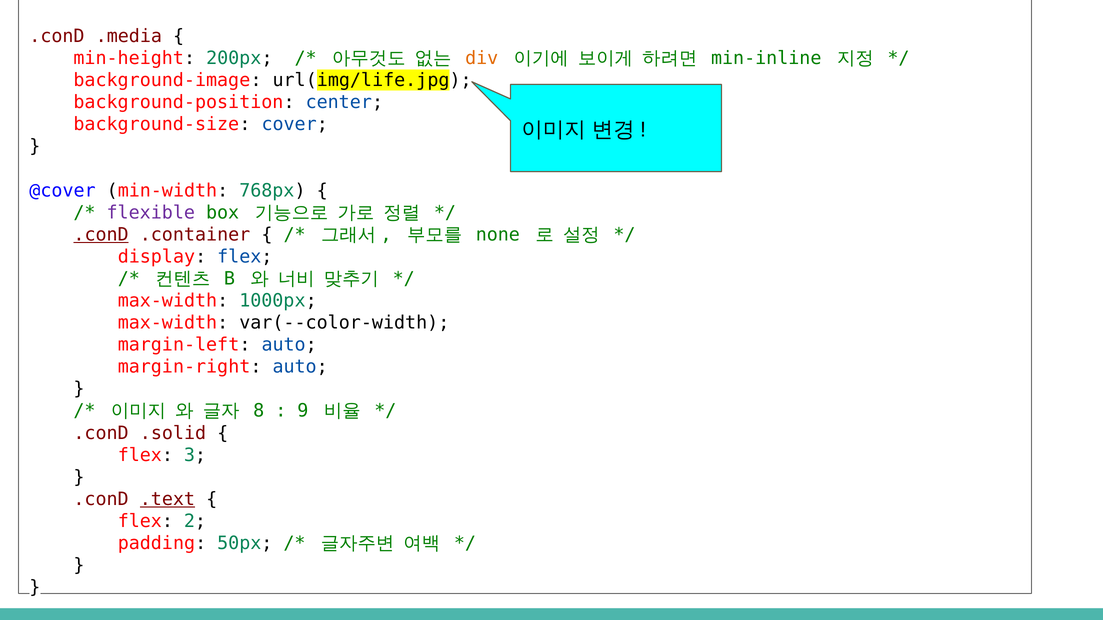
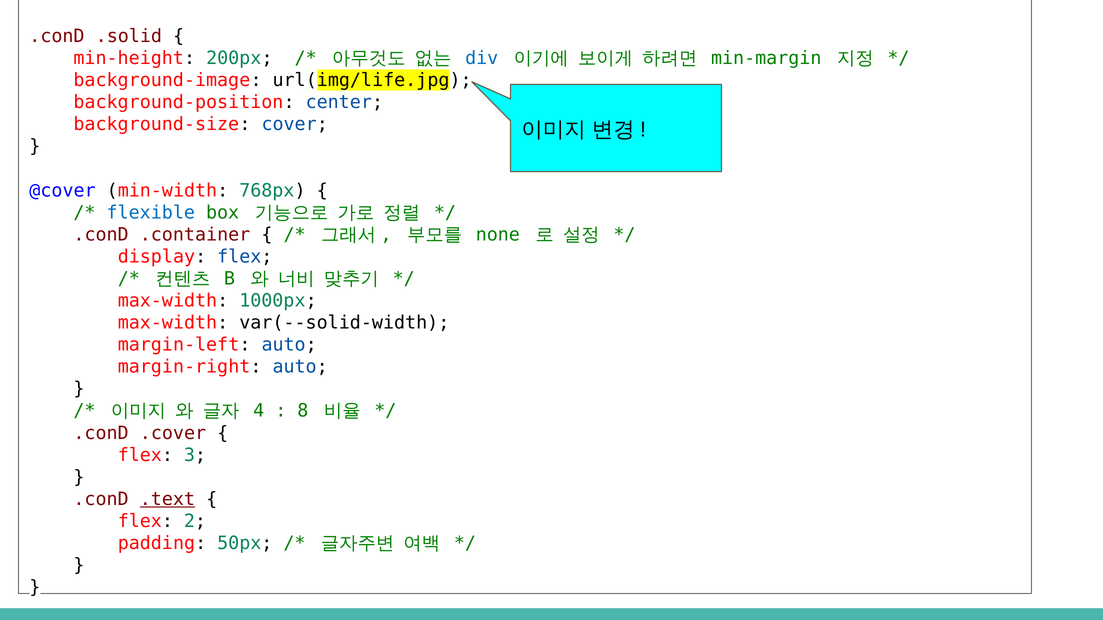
.media: .media -> .solid (129, 36)
div colour: orange -> blue (482, 58)
min-inline: min-inline -> min-margin (766, 58)
flexible colour: purple -> blue (151, 213)
.conD underline: present -> none (101, 235)
var(--color-width: var(--color-width -> var(--solid-width (344, 323)
8: 8 -> 4 (259, 411)
9: 9 -> 8 (303, 411)
.solid: .solid -> .cover (173, 433)
